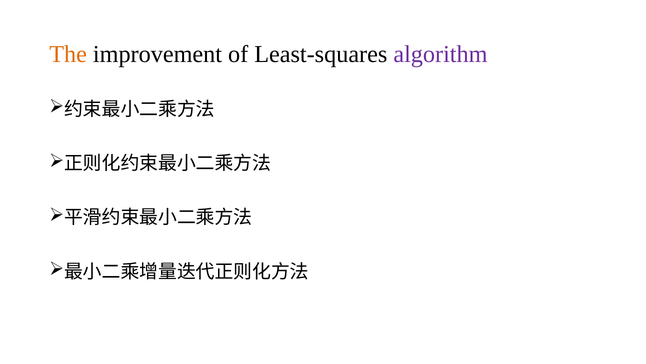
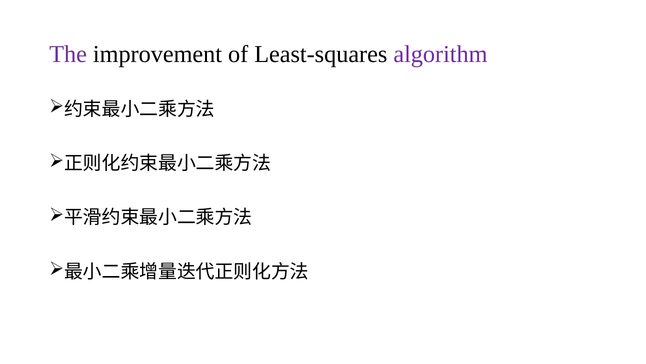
The colour: orange -> purple (68, 54)
